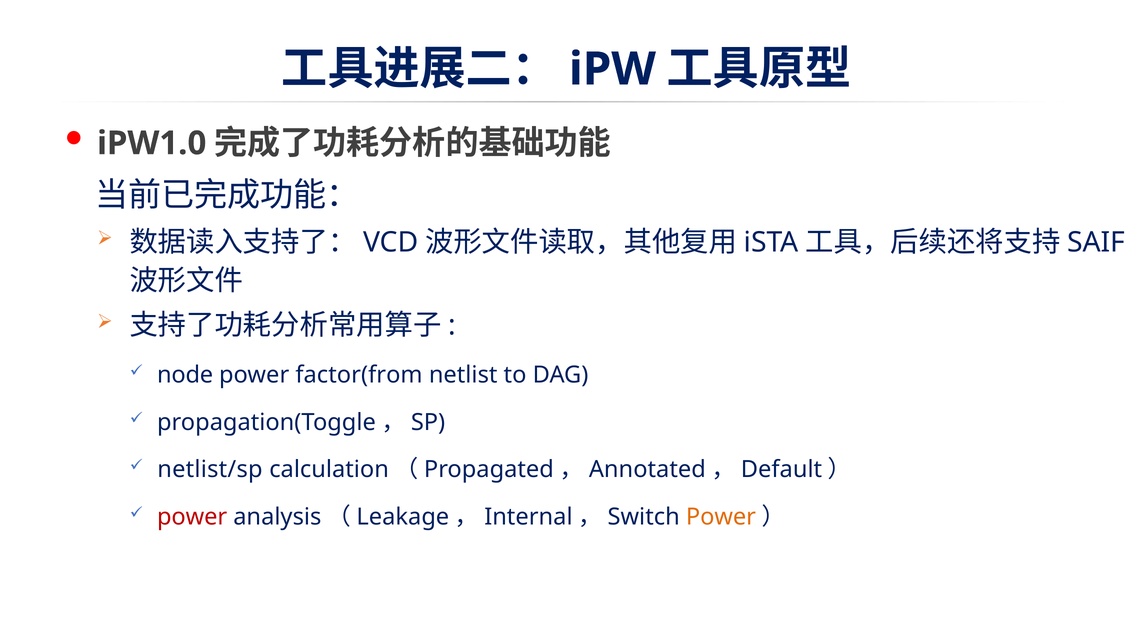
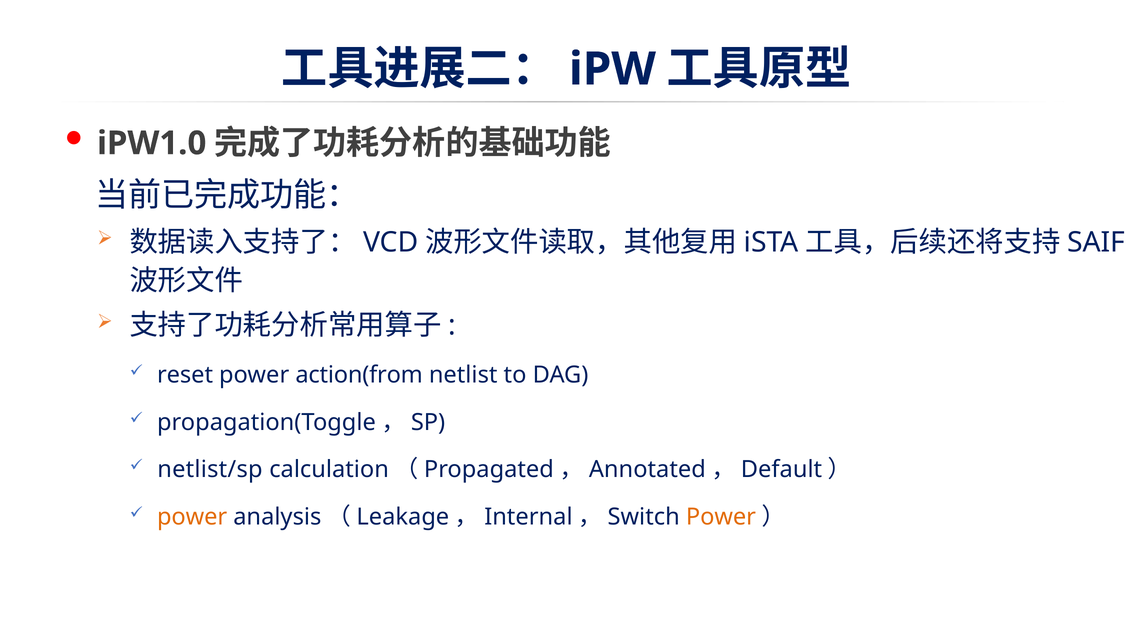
node: node -> reset (185, 375)
factor(from: factor(from -> action(from (359, 375)
power colour: red -> orange (192, 517)
